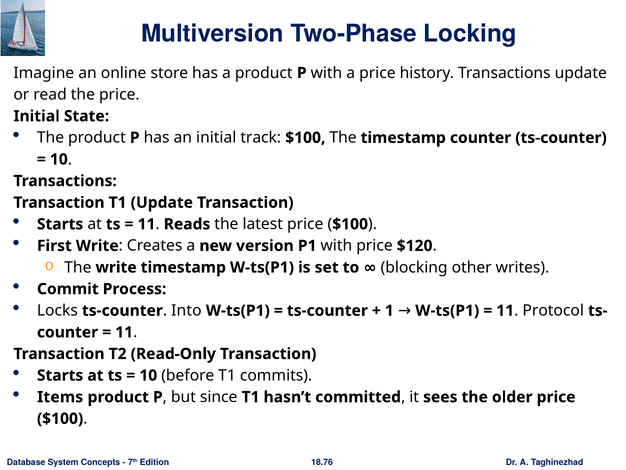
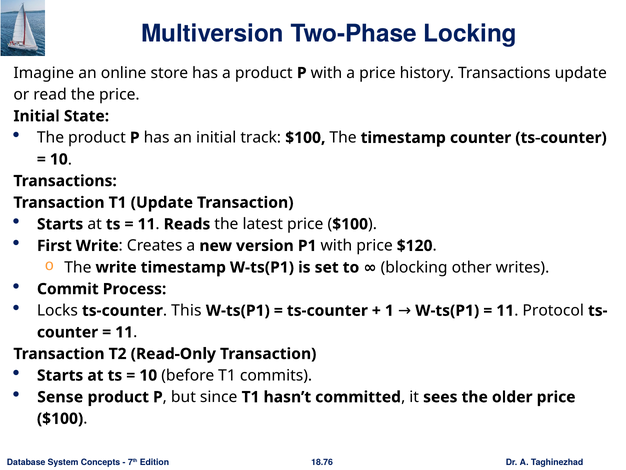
Into: Into -> This (186, 310)
Items: Items -> Sense (60, 397)
